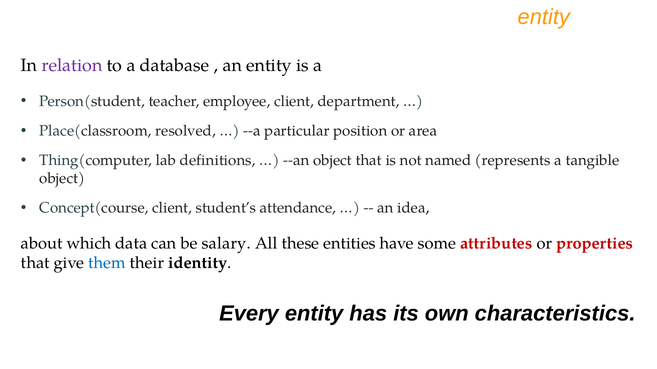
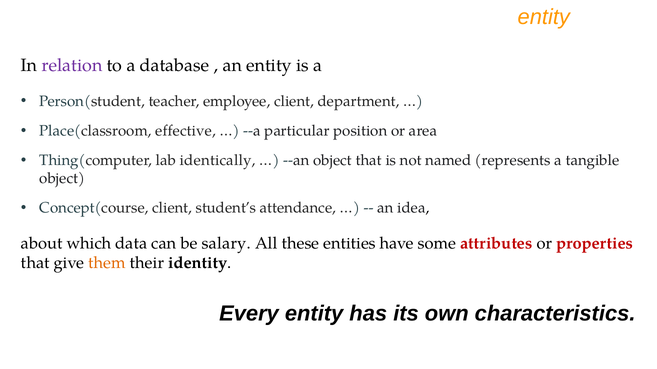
resolved: resolved -> effective (186, 131)
definitions: definitions -> identically (218, 161)
them colour: blue -> orange (107, 263)
